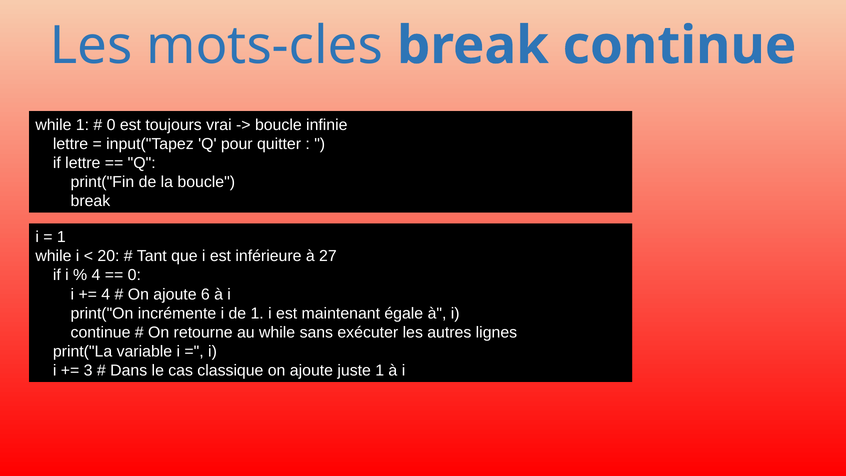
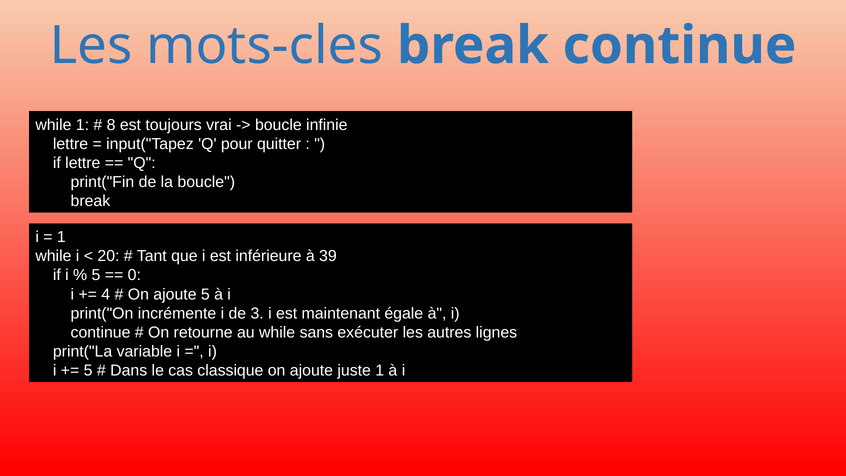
0: 0 -> 8 (111, 125)
27: 27 -> 39 (328, 256)
4: 4 -> 5 (96, 275)
ajoute 6: 6 -> 5 (205, 294)
de 1: 1 -> 3 (257, 313)
3: 3 -> 5 (88, 370)
